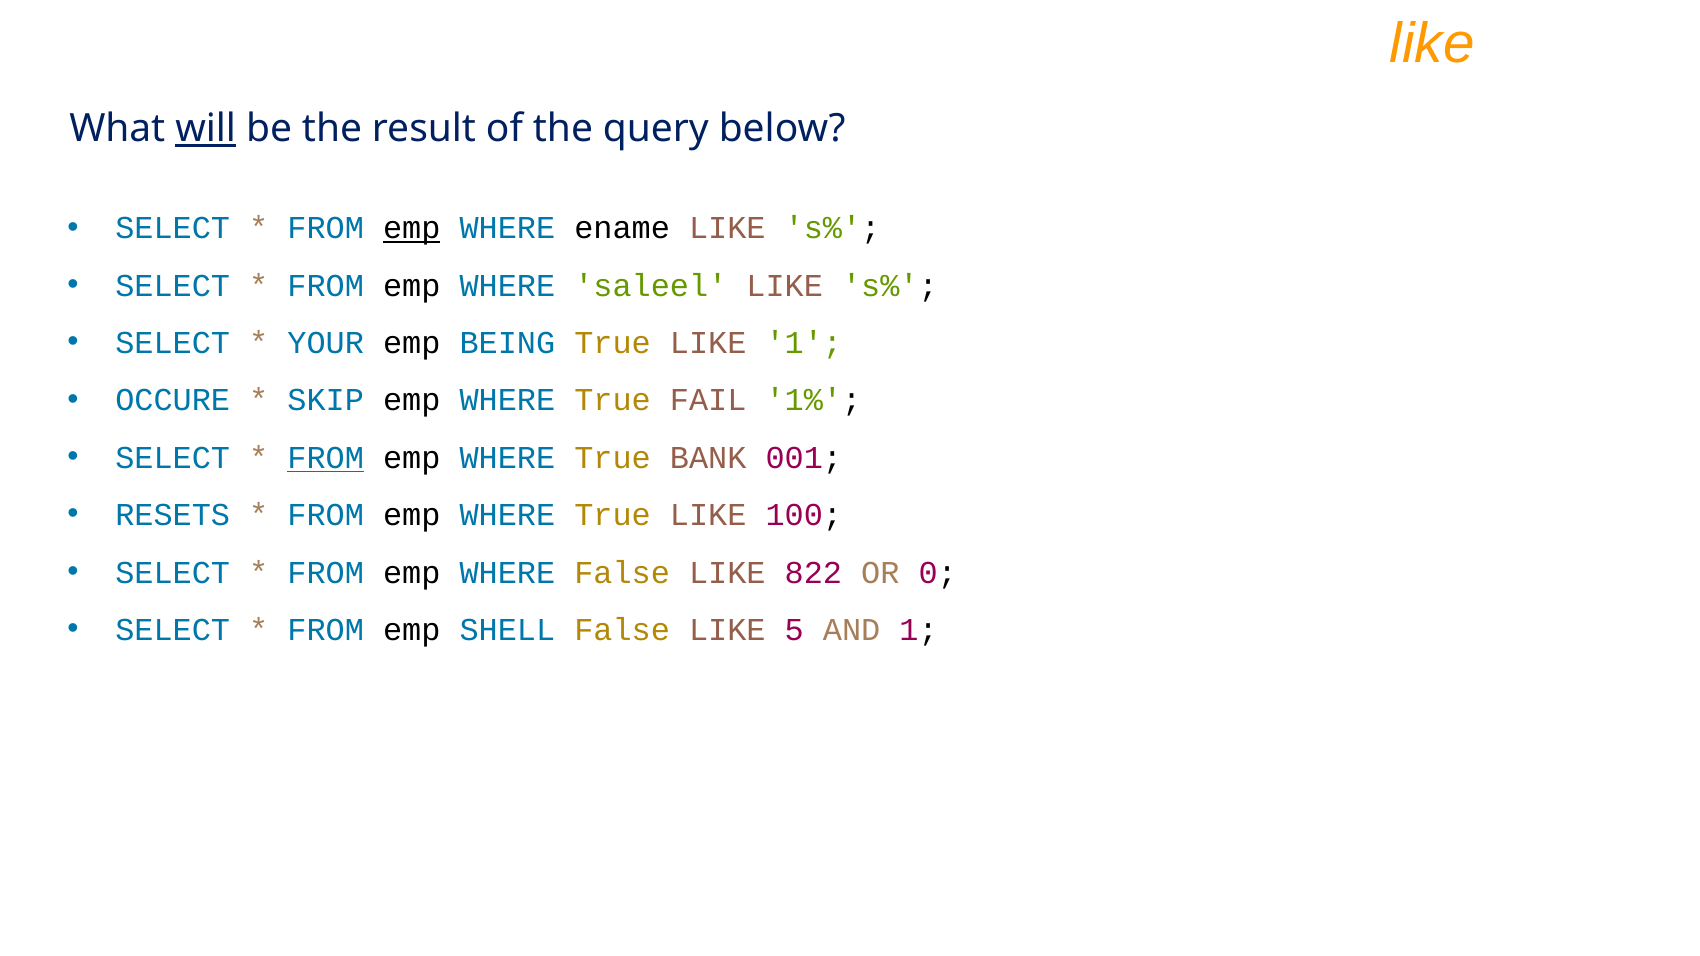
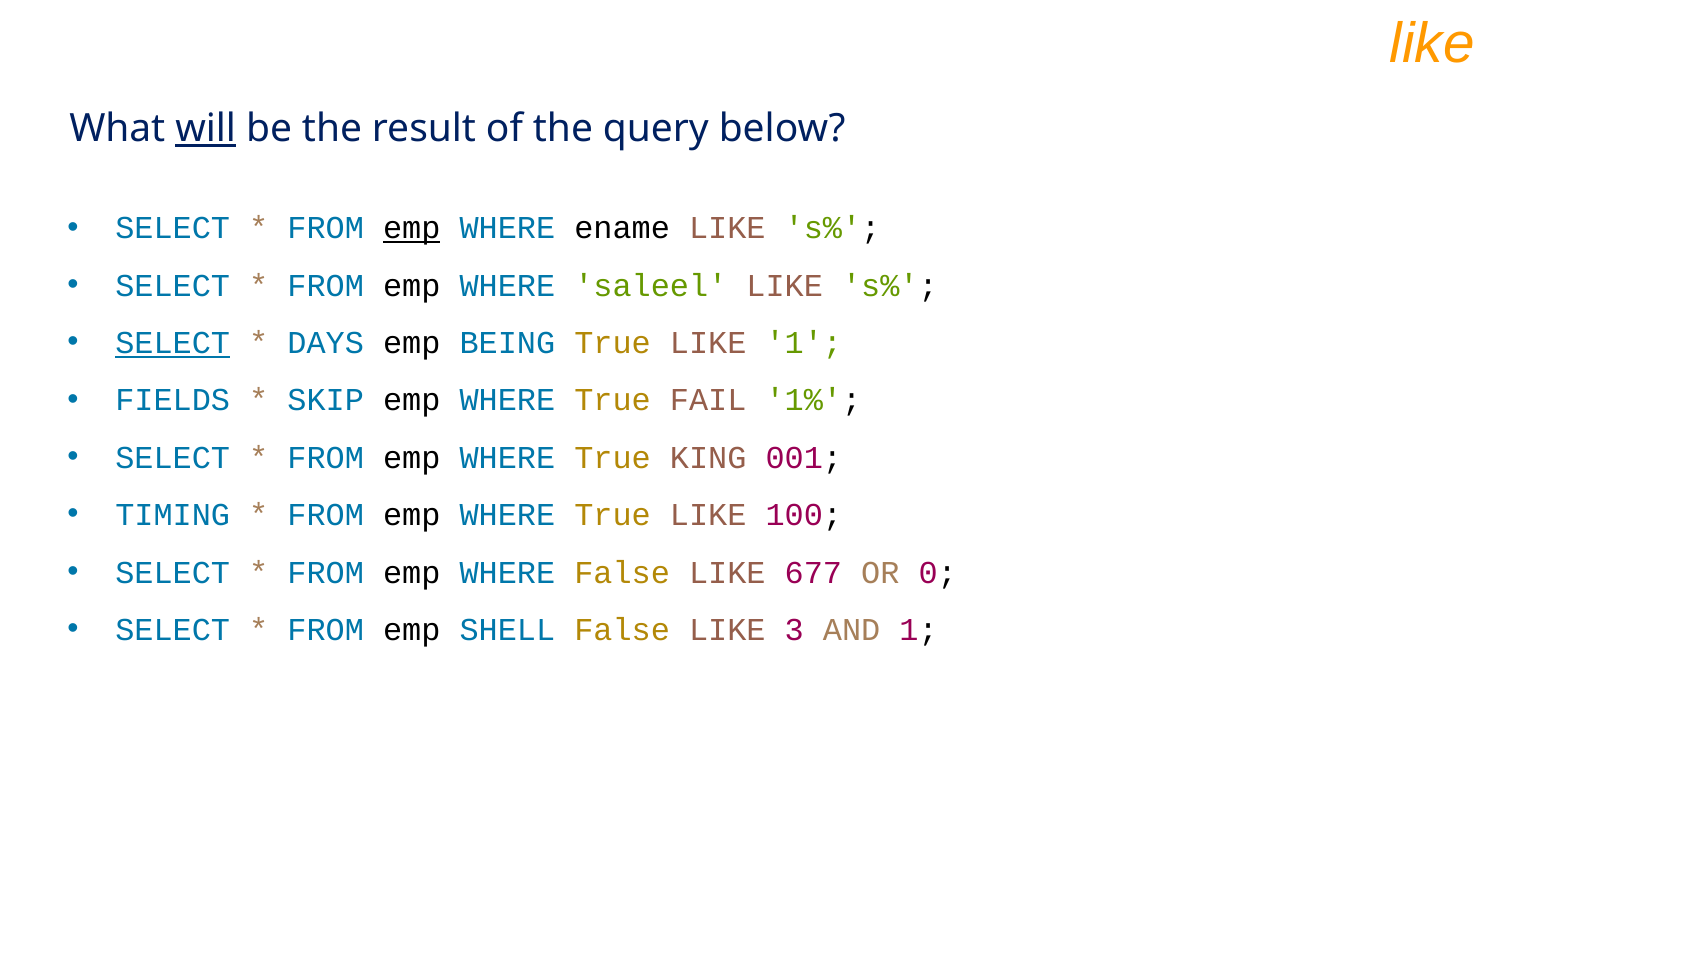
SELECT underline: none -> present (173, 343)
YOUR: YOUR -> DAYS (326, 343)
OCCURE: OCCURE -> FIELDS (173, 401)
FROM underline: present -> none (326, 458)
BANK: BANK -> KING (708, 458)
RESETS: RESETS -> TIMING (173, 515)
822: 822 -> 677 (813, 573)
5: 5 -> 3 (794, 630)
